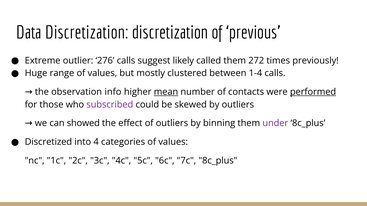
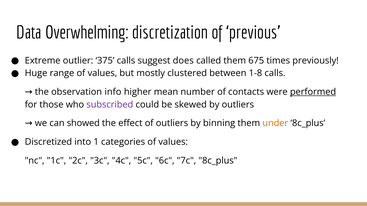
Data Discretization: Discretization -> Overwhelming (87, 33)
276: 276 -> 375 (105, 61)
likely: likely -> does (183, 61)
272: 272 -> 675 (256, 61)
1-4: 1-4 -> 1-8 (255, 73)
mean underline: present -> none (166, 92)
under colour: purple -> orange (275, 123)
4: 4 -> 1 (96, 142)
